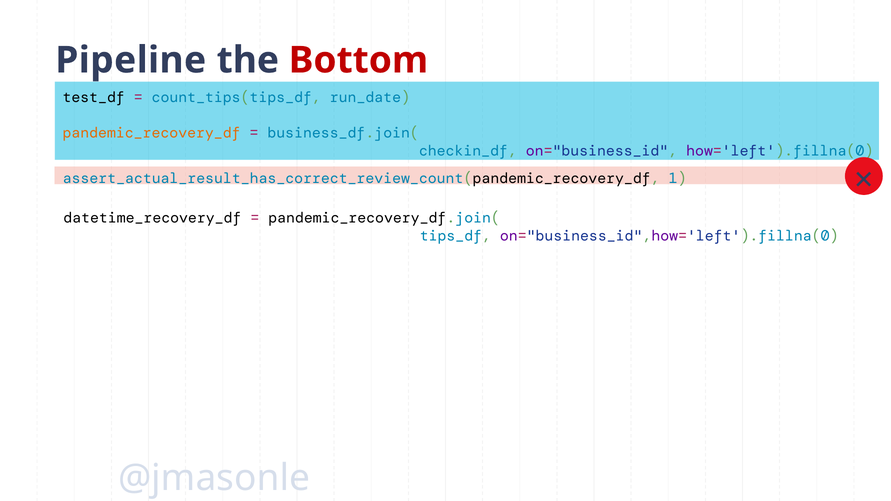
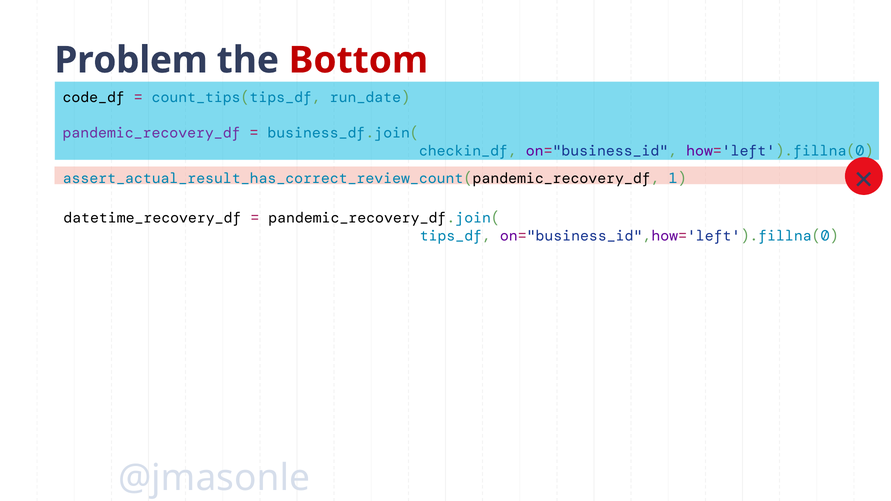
Pipeline: Pipeline -> Problem (131, 60)
test_df: test_df -> code_df (94, 97)
pandemic_recovery_df colour: orange -> purple (152, 133)
